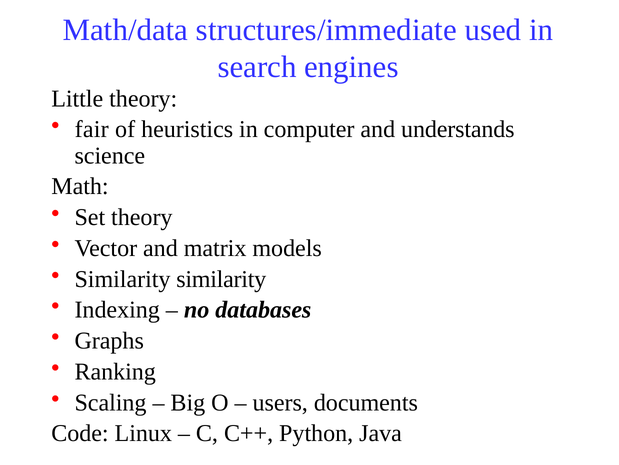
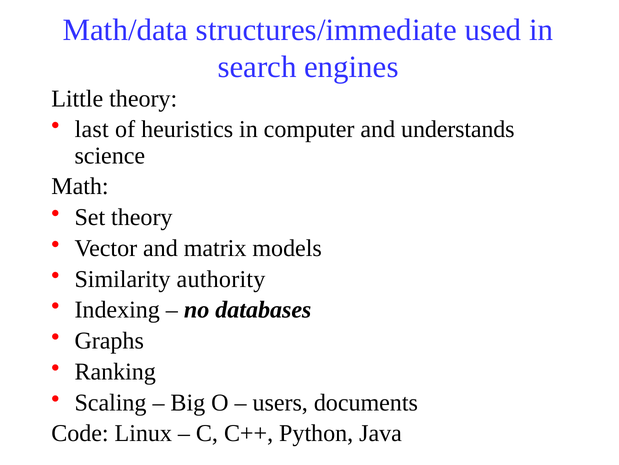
fair: fair -> last (92, 129)
Similarity similarity: similarity -> authority (221, 279)
